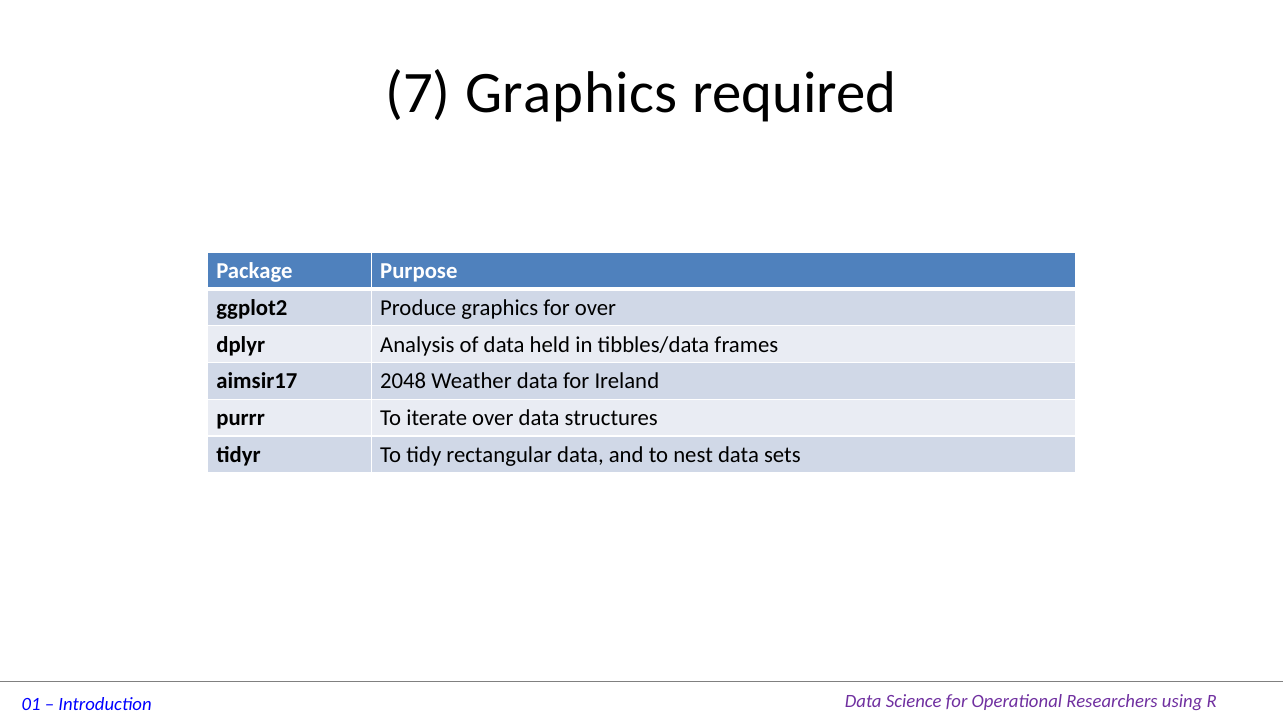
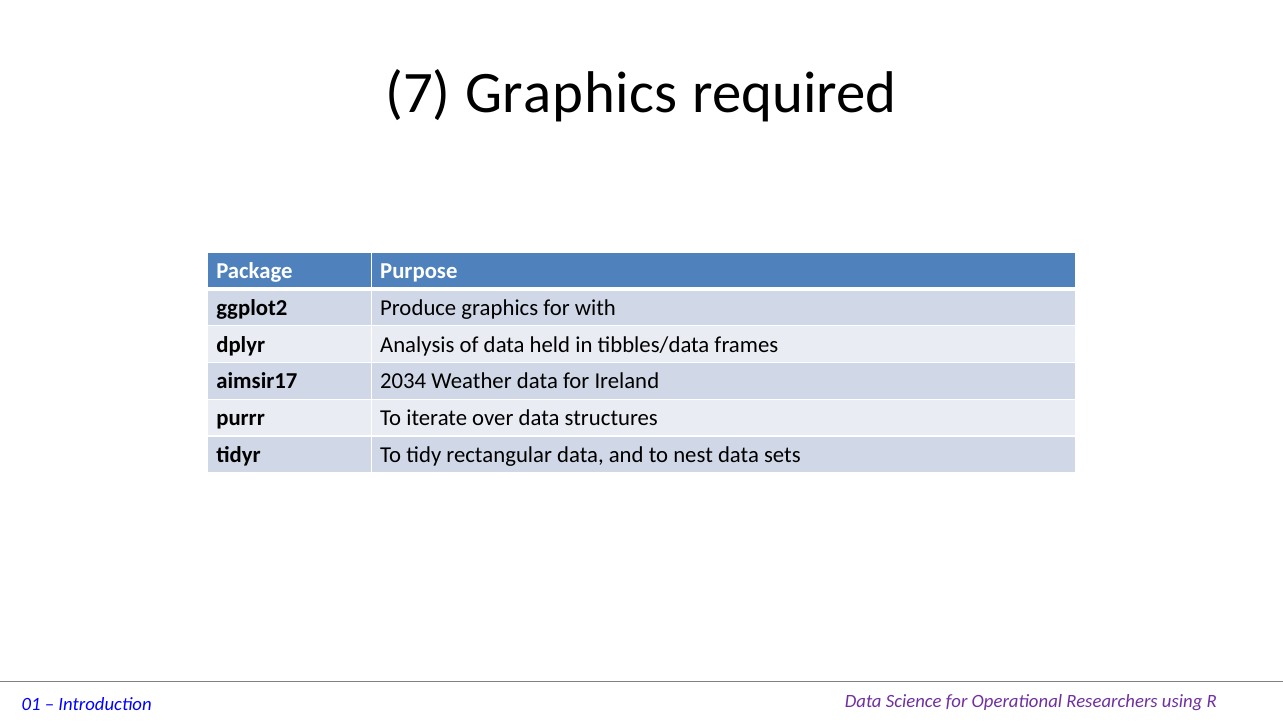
for over: over -> with (595, 308)
2048: 2048 -> 2034 (403, 381)
